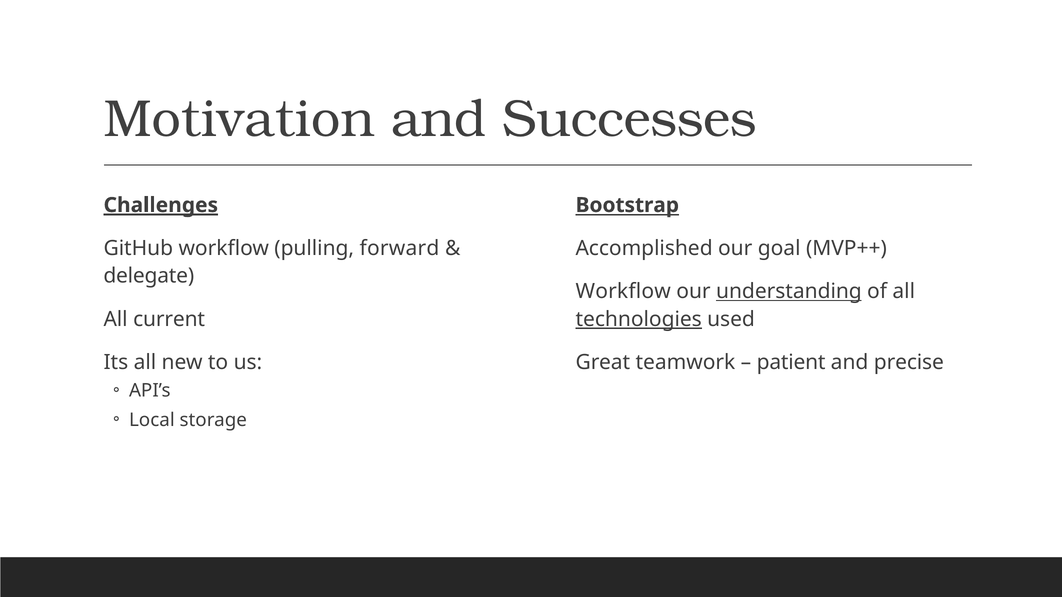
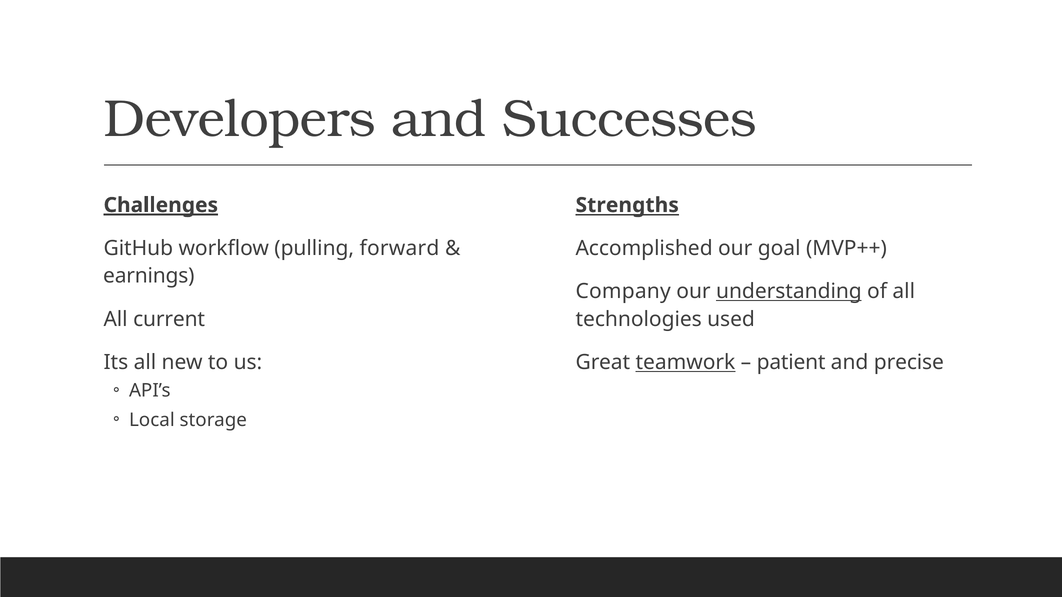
Motivation: Motivation -> Developers (240, 119)
Bootstrap: Bootstrap -> Strengths (627, 205)
delegate: delegate -> earnings (149, 276)
Workflow: Workflow -> Company (623, 292)
technologies underline: present -> none (639, 319)
teamwork underline: none -> present (685, 363)
